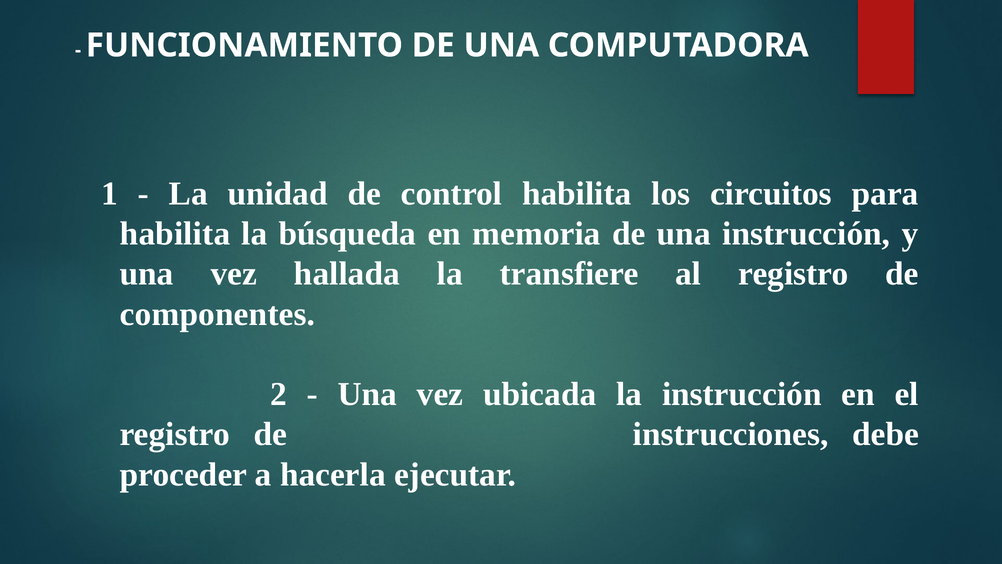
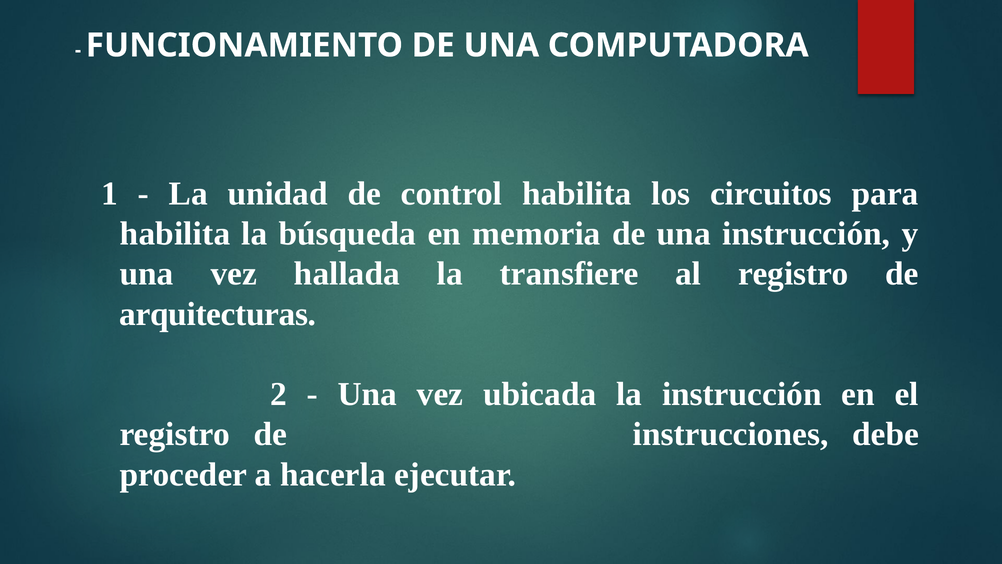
componentes: componentes -> arquitecturas (218, 314)
